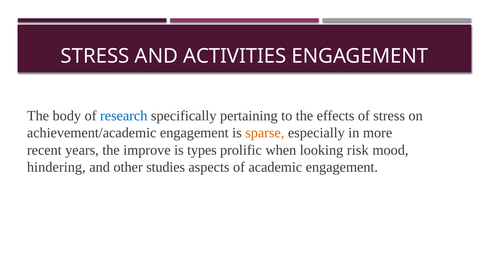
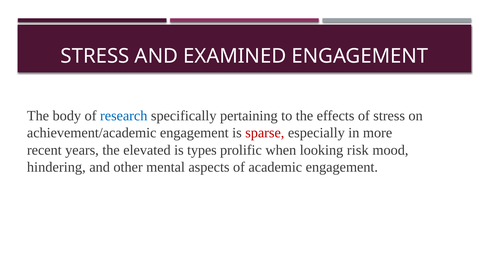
ACTIVITIES: ACTIVITIES -> EXAMINED (235, 56)
sparse colour: orange -> red (265, 133)
improve: improve -> elevated (147, 150)
studies: studies -> mental (166, 167)
